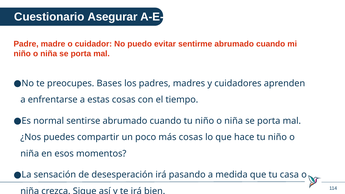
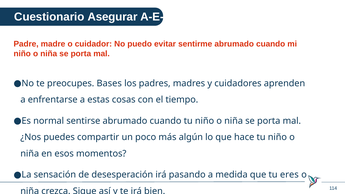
más cosas: cosas -> algún (191, 137)
casa: casa -> eres (289, 175)
